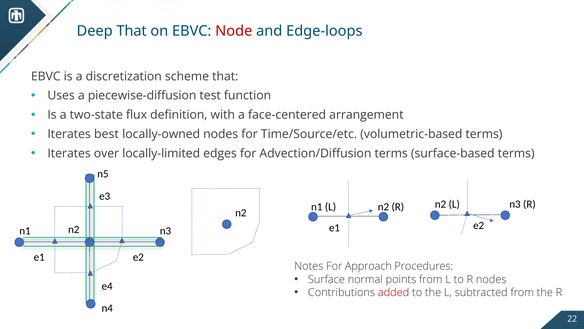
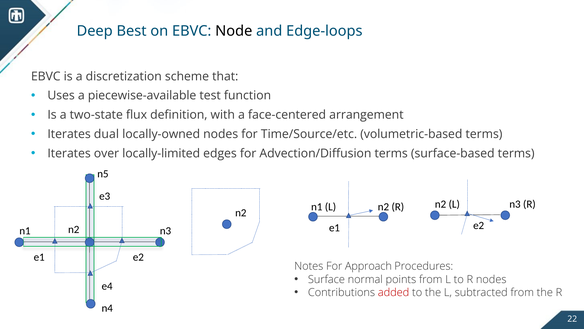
Deep That: That -> Best (132, 31)
Node colour: red -> black (234, 31)
piecewise-diffusion: piecewise-diffusion -> piecewise-available (142, 95)
best: best -> dual (106, 134)
